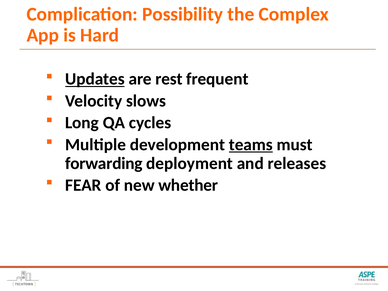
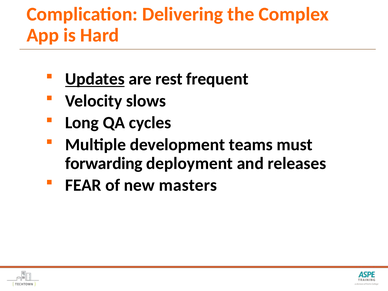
Possibility: Possibility -> Delivering (183, 14)
teams underline: present -> none (251, 145)
whether: whether -> masters (188, 185)
